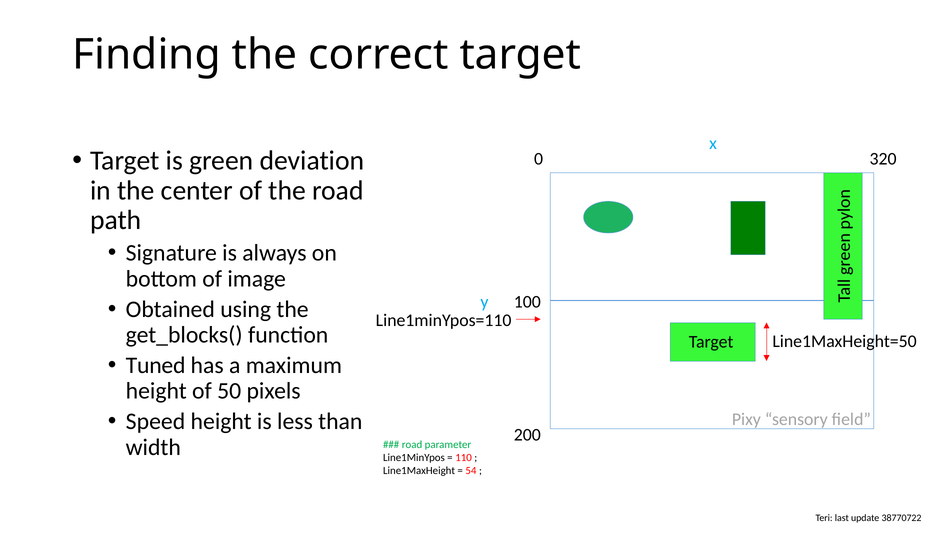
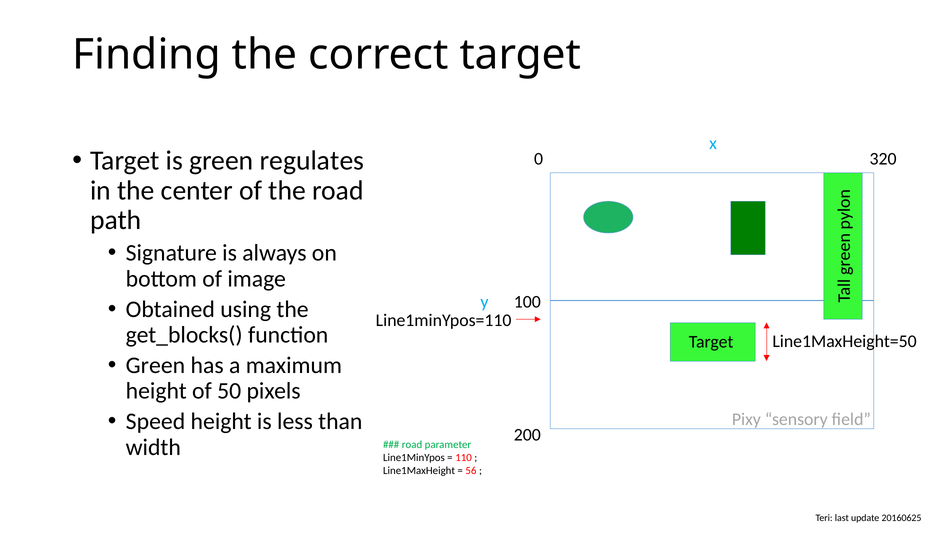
deviation: deviation -> regulates (312, 160)
Tuned: Tuned -> Green (155, 365)
54: 54 -> 56 (471, 470)
38770722: 38770722 -> 20160625 (902, 518)
